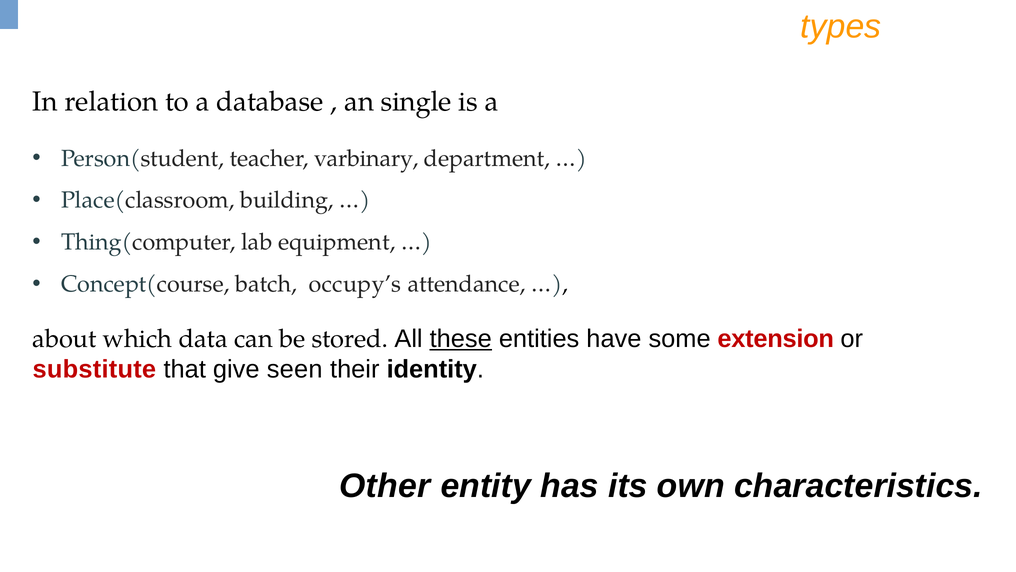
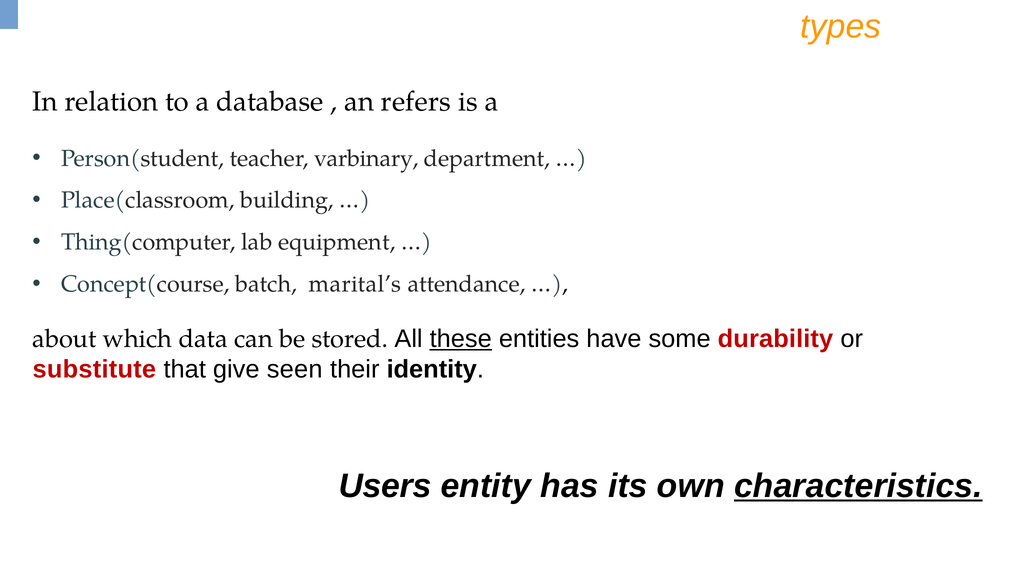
single: single -> refers (416, 101)
occupy’s: occupy’s -> marital’s (355, 284)
extension: extension -> durability (775, 339)
Other: Other -> Users (385, 486)
characteristics underline: none -> present (858, 486)
